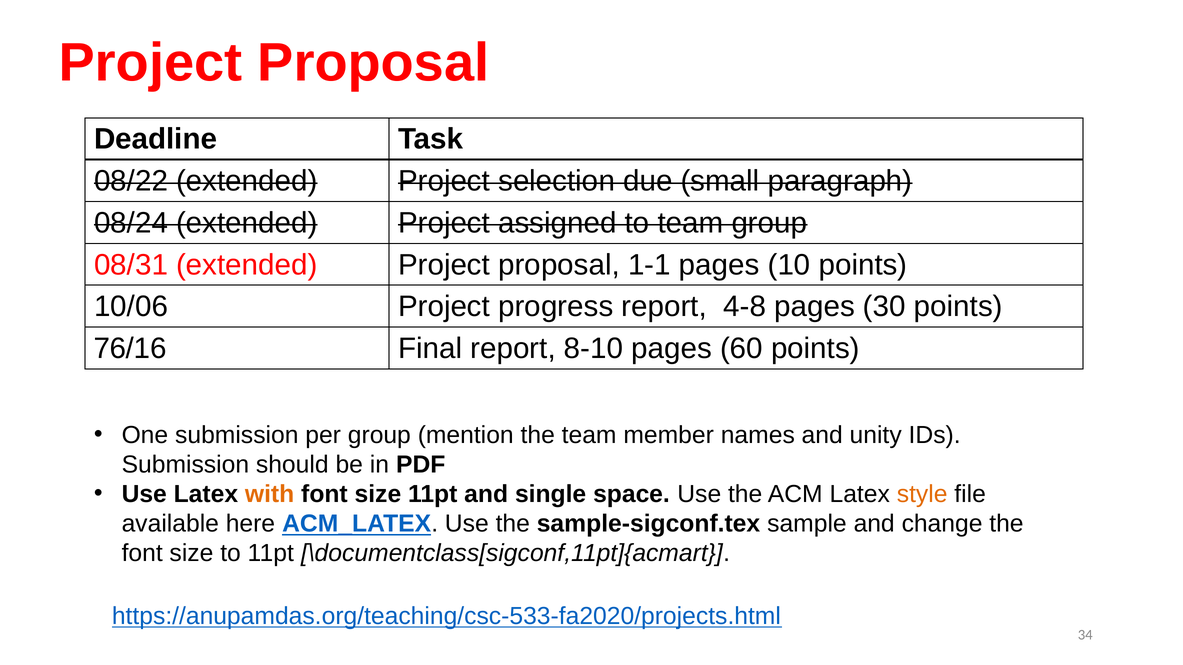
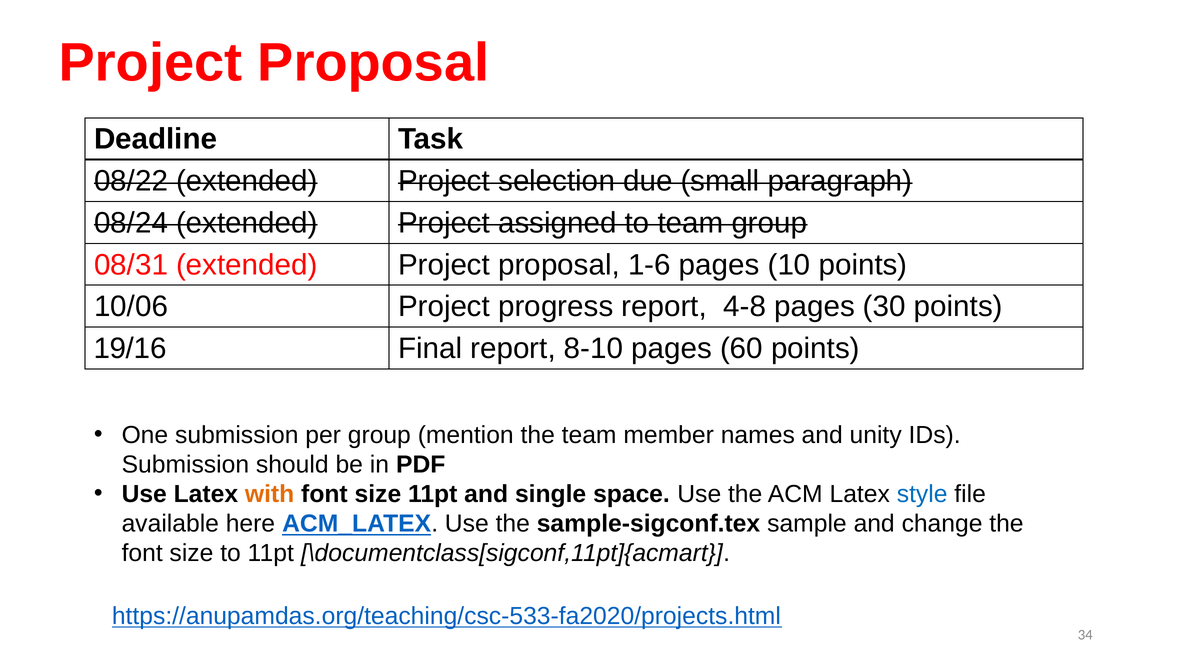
1-1: 1-1 -> 1-6 (649, 265)
76/16: 76/16 -> 19/16 (130, 349)
style colour: orange -> blue (922, 495)
